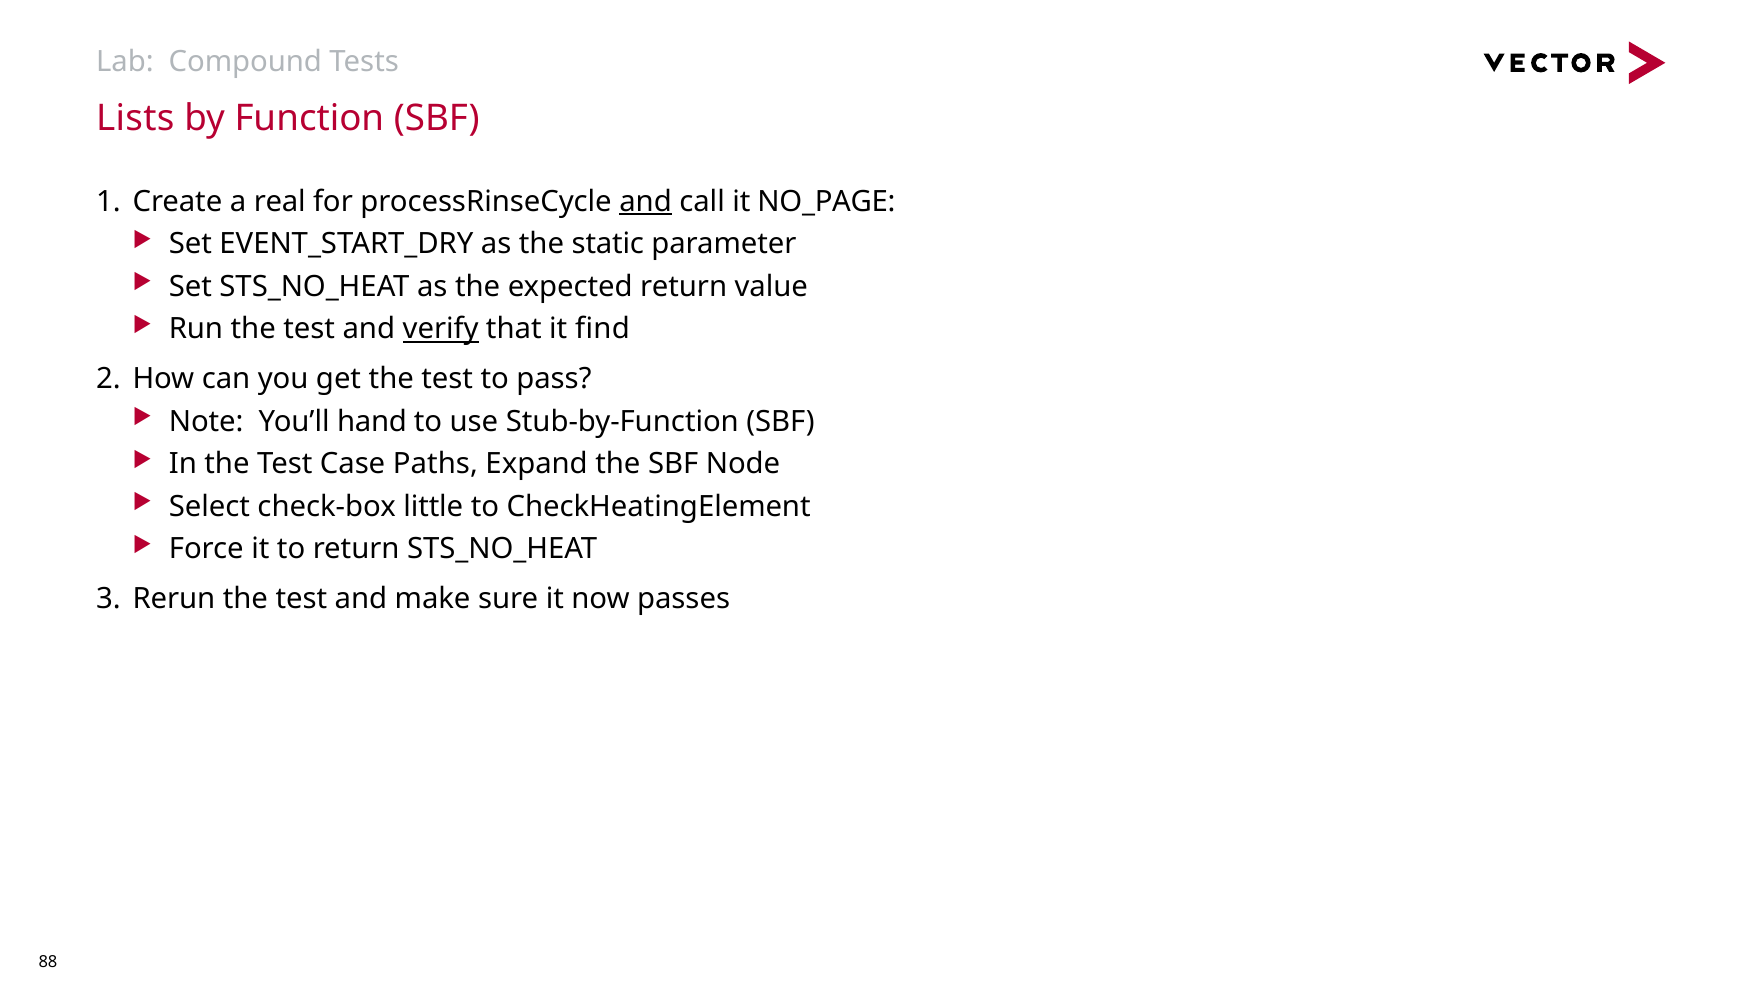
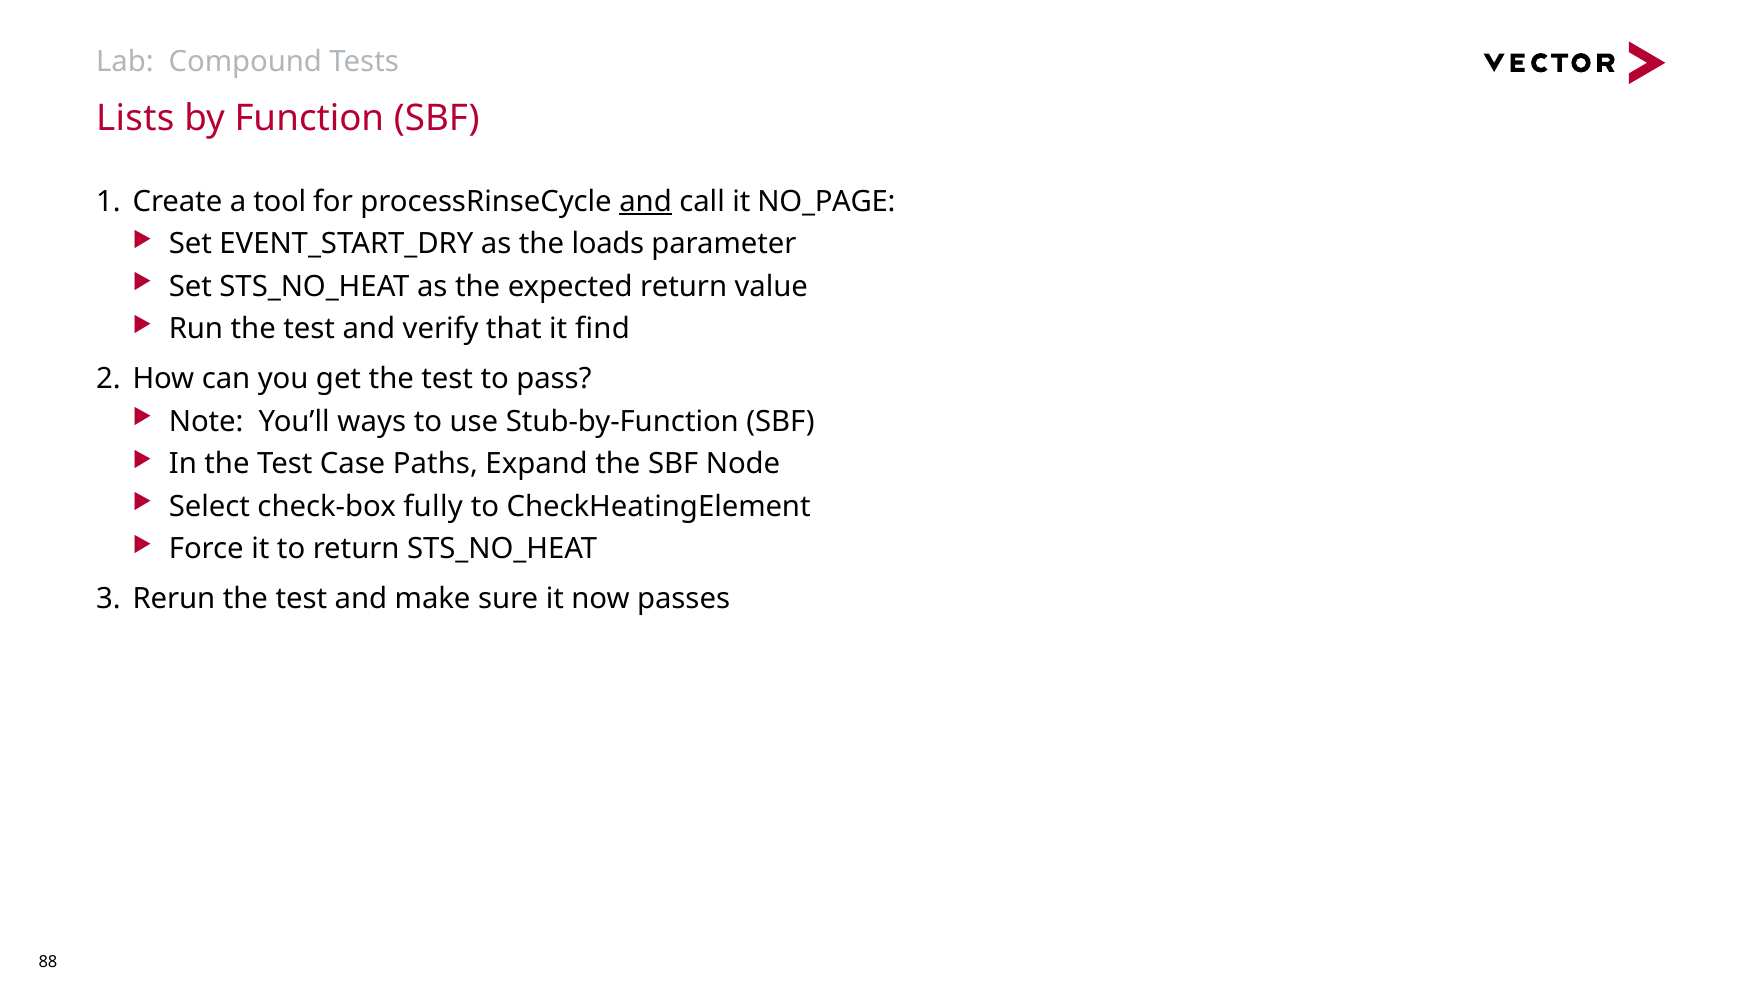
real: real -> tool (280, 202)
static: static -> loads (608, 244)
verify underline: present -> none (441, 329)
hand: hand -> ways (372, 421)
little: little -> fully (433, 506)
